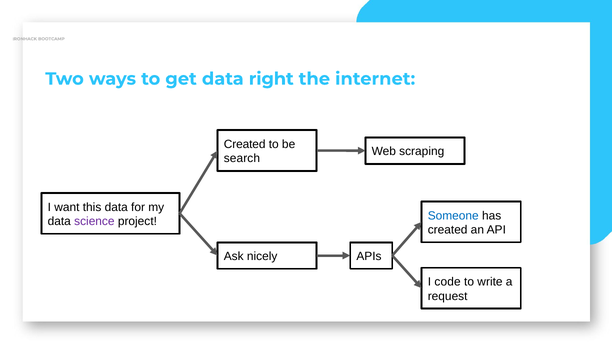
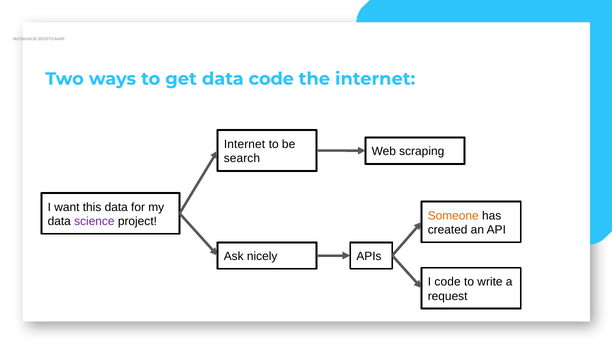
data right: right -> code (271, 79)
Created: Created -> Internet (245, 144)
Someone colour: blue -> orange (453, 216)
